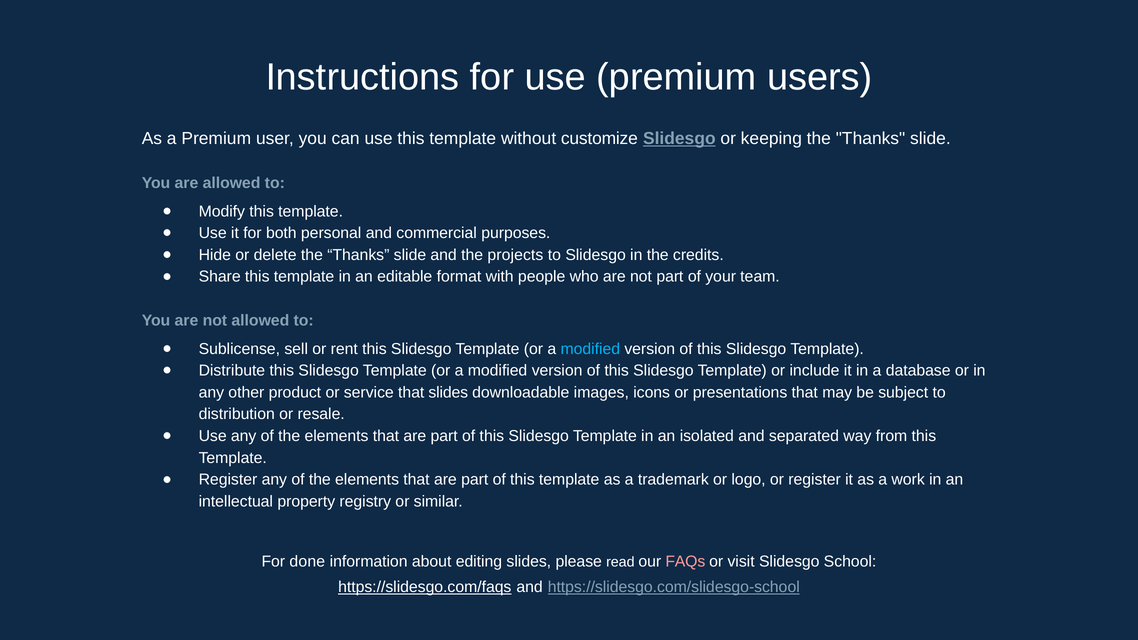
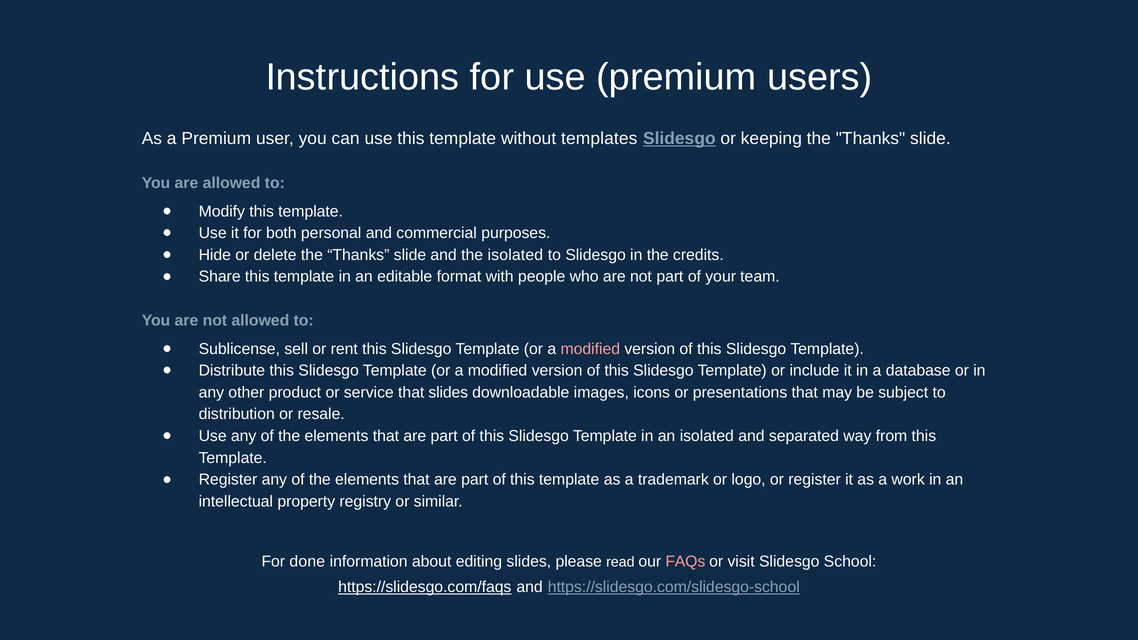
customize: customize -> templates (599, 138)
the projects: projects -> isolated (515, 255)
modified colour: light blue -> pink (590, 349)
